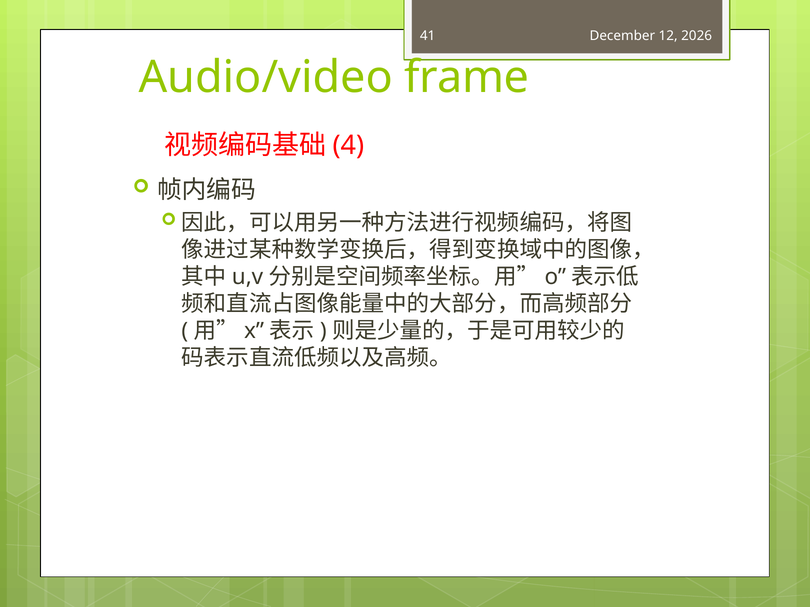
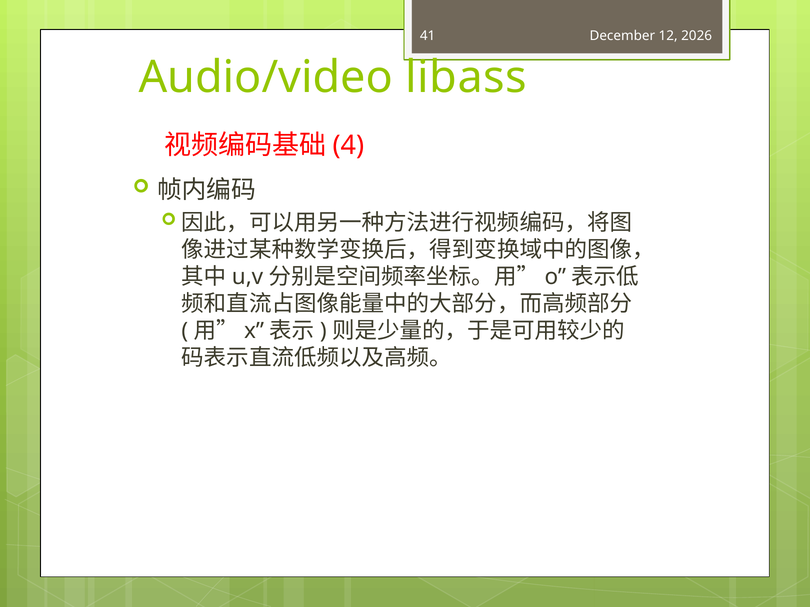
frame: frame -> libass (466, 77)
